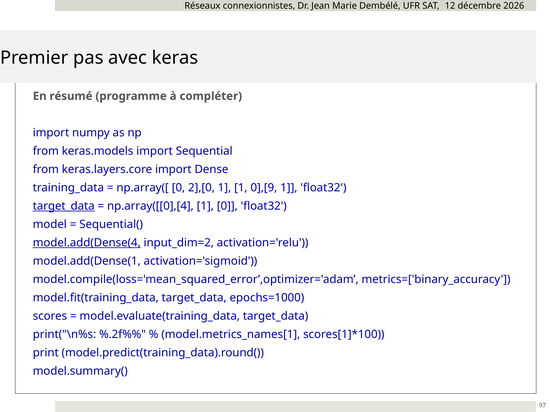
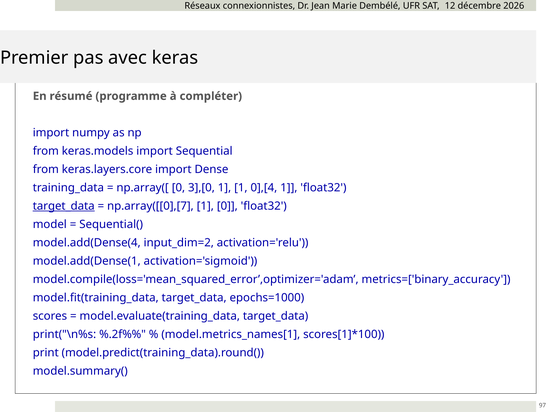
2],[0: 2],[0 -> 3],[0 (201, 188)
0],[9: 0],[9 -> 0],[4 (264, 188)
np.array([[0],[4: np.array([[0],[4 -> np.array([[0],[7 (150, 206)
model.add(Dense(4 underline: present -> none (87, 243)
